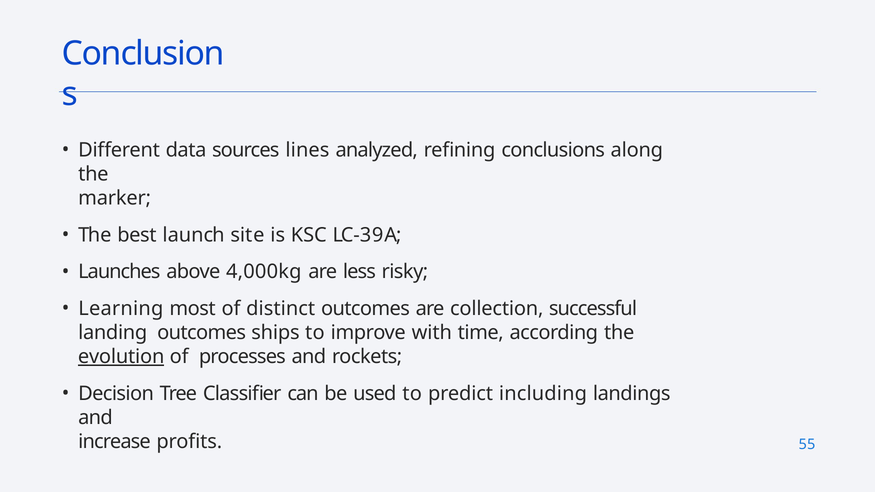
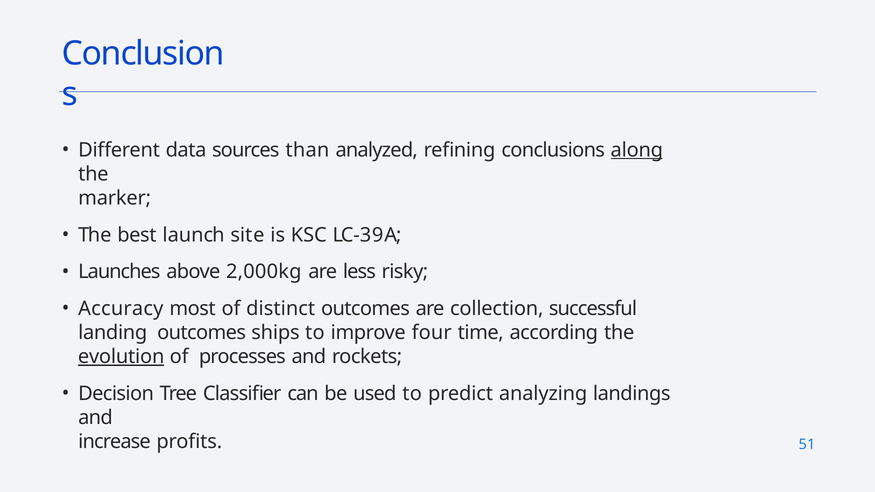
lines: lines -> than (307, 150)
along underline: none -> present (637, 150)
4,000kg: 4,000kg -> 2,000kg (264, 272)
Learning: Learning -> Accuracy (121, 309)
with: with -> four (432, 333)
including: including -> analyzing (543, 394)
55: 55 -> 51 (807, 445)
